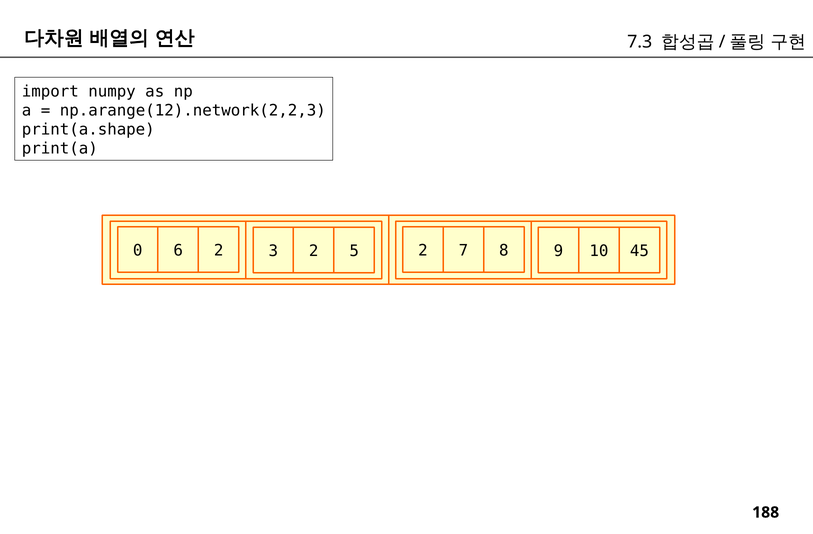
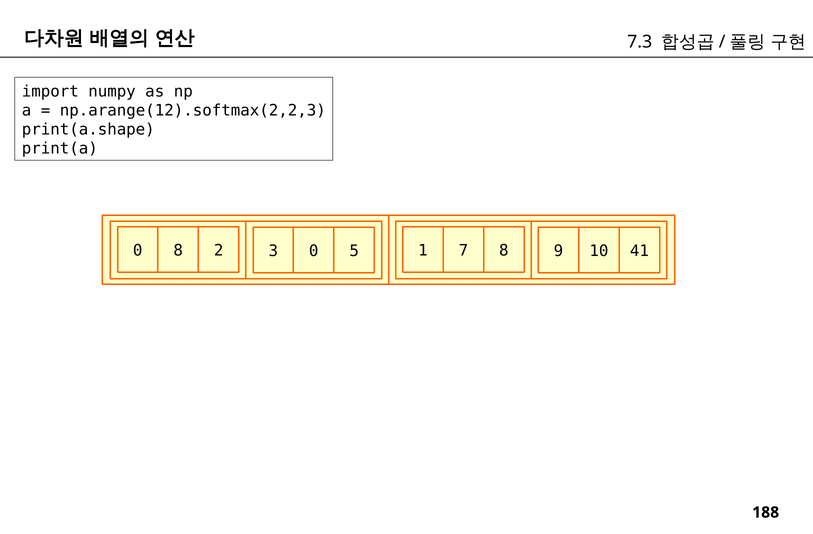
np.arange(12).network(2,2,3: np.arange(12).network(2,2,3 -> np.arange(12).softmax(2,2,3 (193, 110)
0 6: 6 -> 8 (178, 251)
3 2: 2 -> 0 (314, 251)
5 2: 2 -> 1 (423, 251)
45: 45 -> 41 (639, 251)
